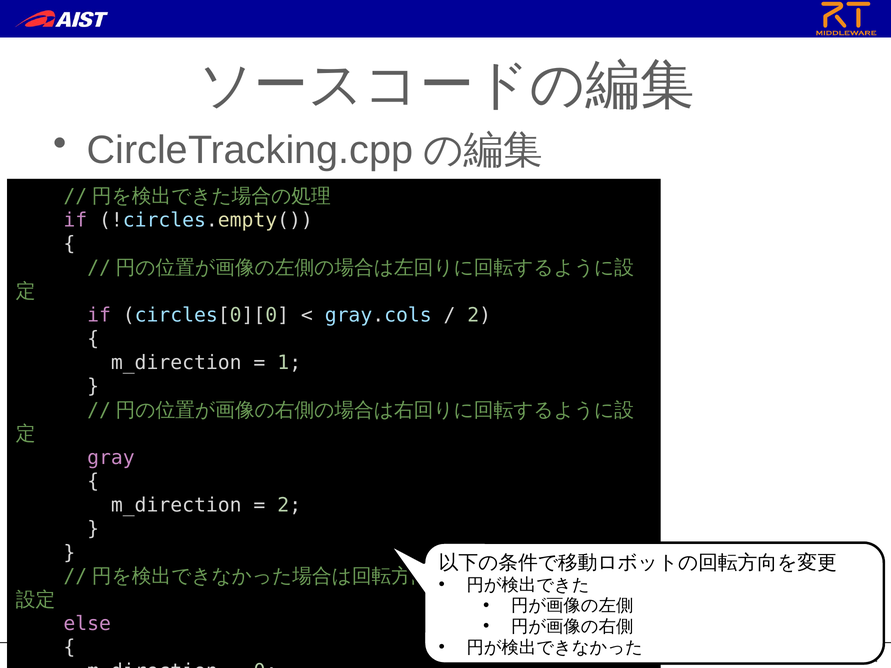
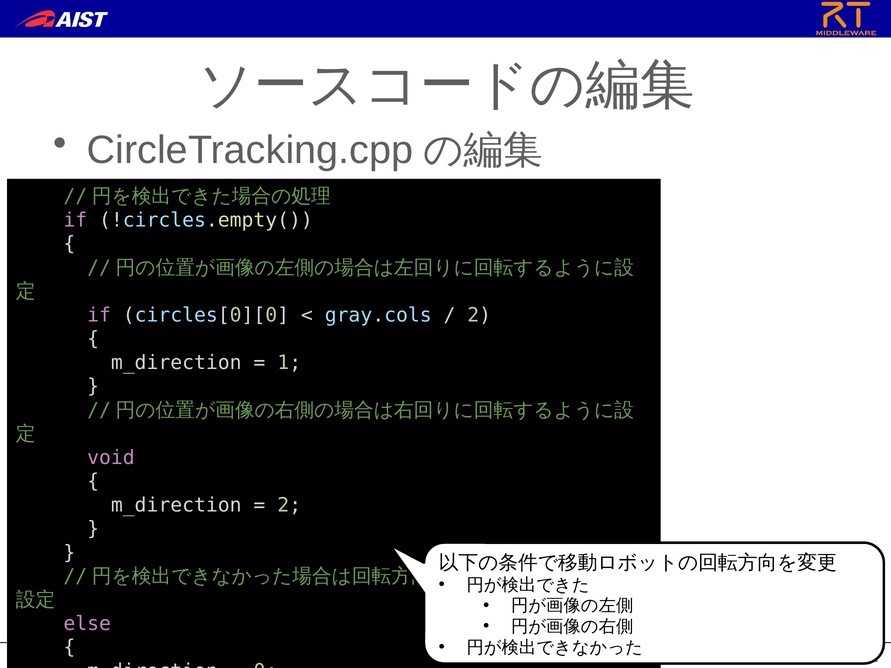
gray: gray -> void (111, 458)
